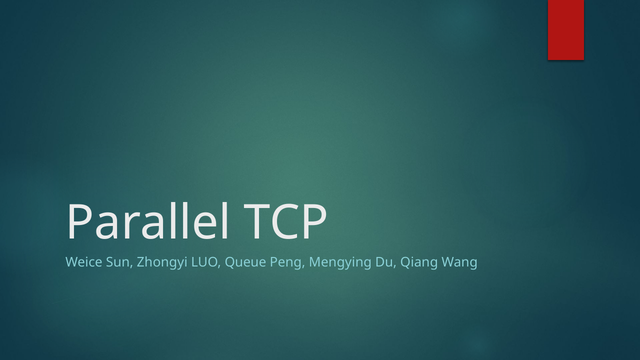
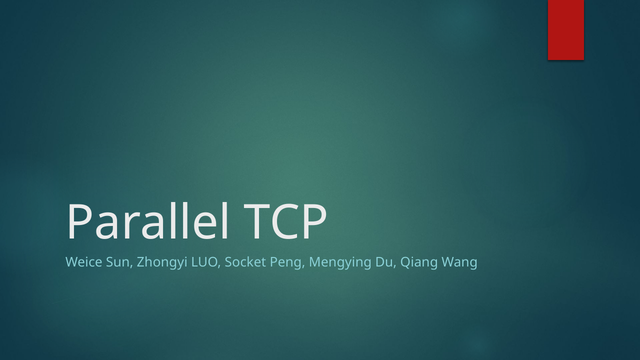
Queue: Queue -> Socket (245, 262)
